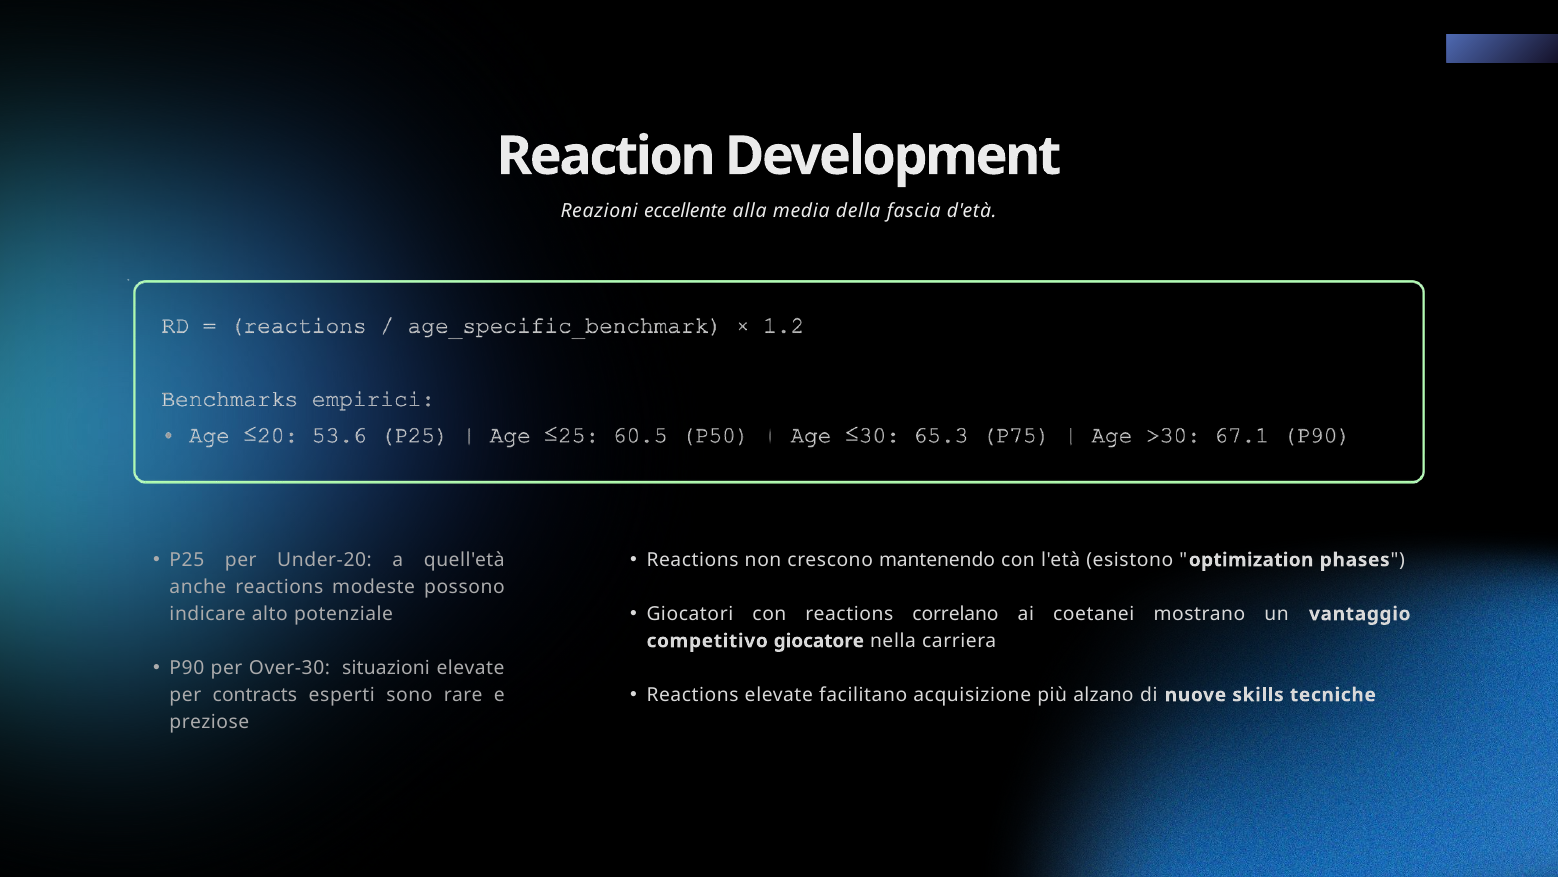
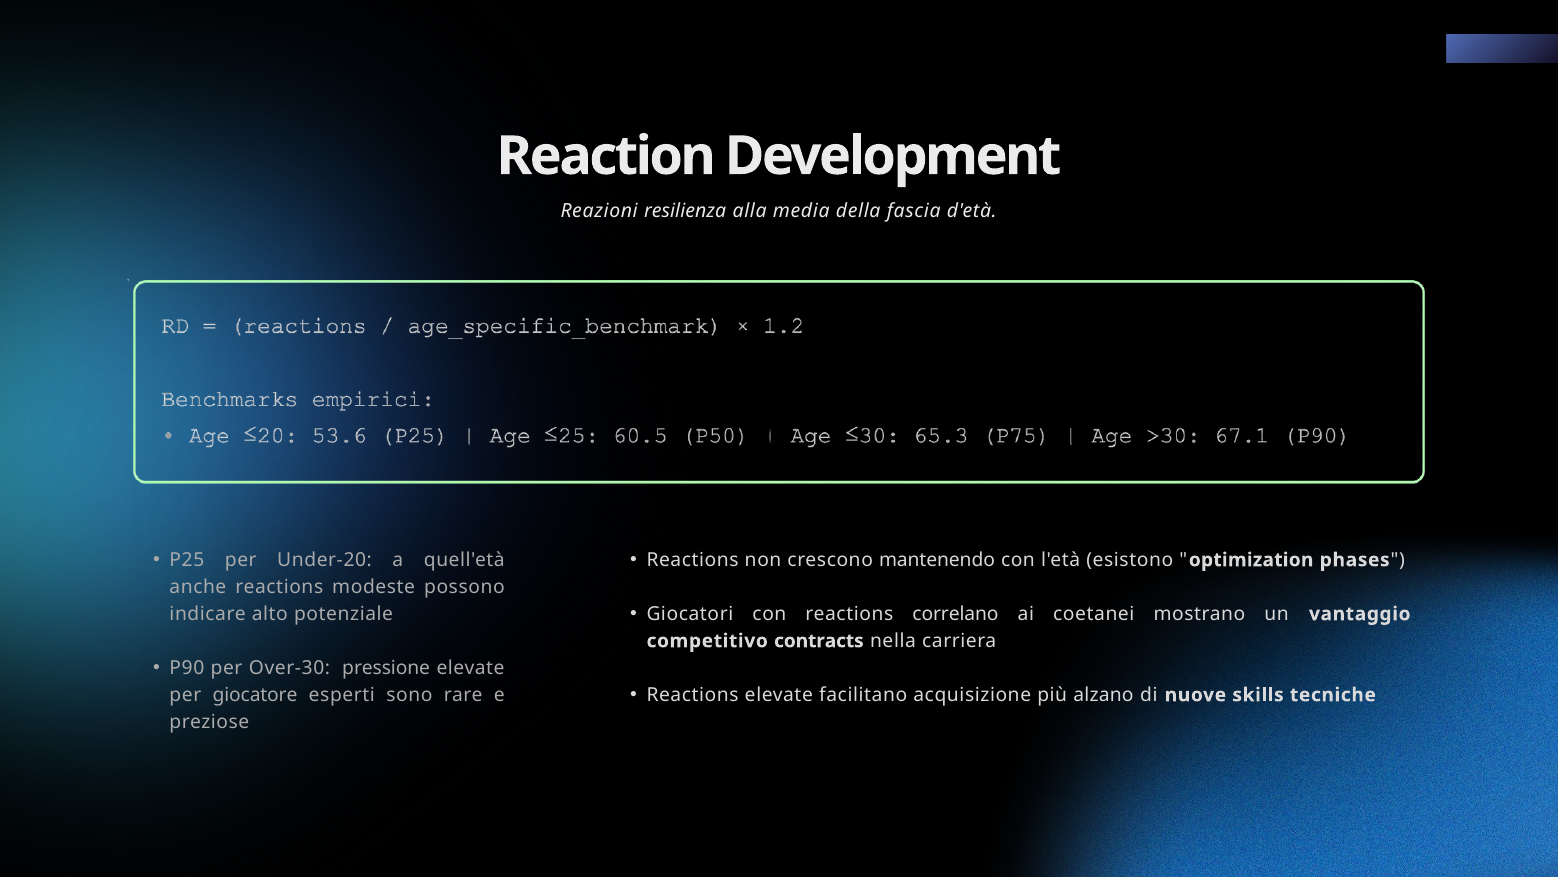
eccellente: eccellente -> resilienza (685, 211)
giocatore: giocatore -> contracts (819, 640)
situazioni: situazioni -> pressione (386, 667)
contracts: contracts -> giocatore (255, 694)
